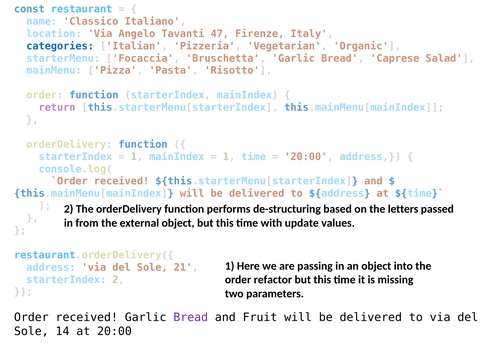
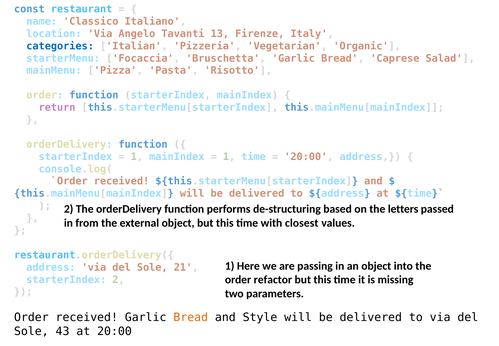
47: 47 -> 13 (220, 34)
update: update -> closest (302, 223)
Bread colour: purple -> orange (191, 317)
Fruit: Fruit -> Style (260, 317)
14: 14 -> 43 (63, 331)
